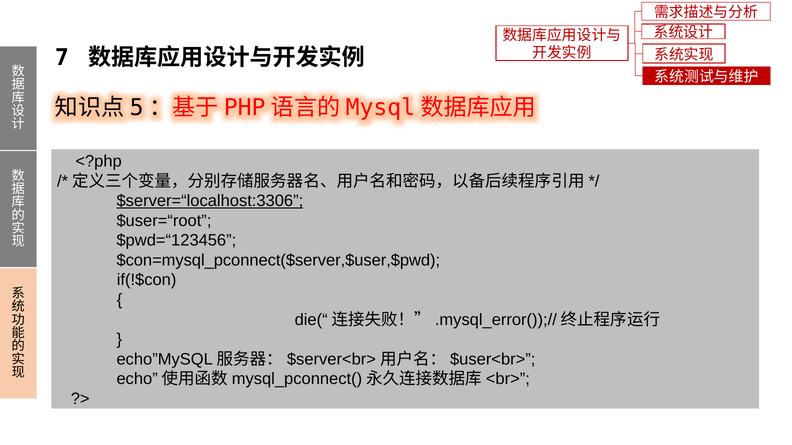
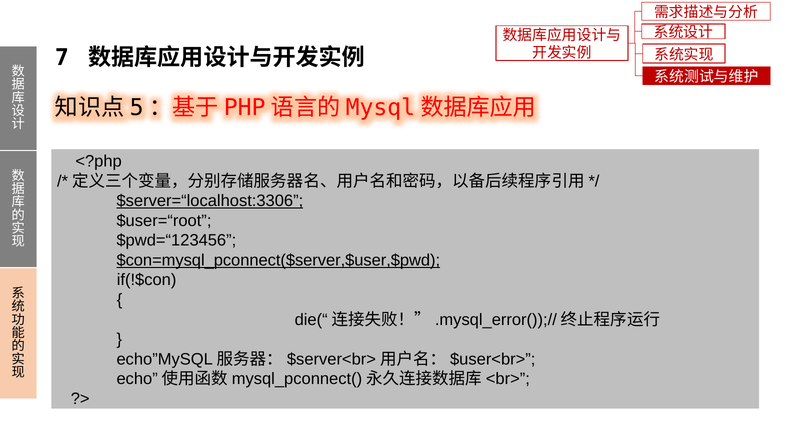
$con=mysql_pconnect($server,$user,$pwd underline: none -> present (278, 261)
